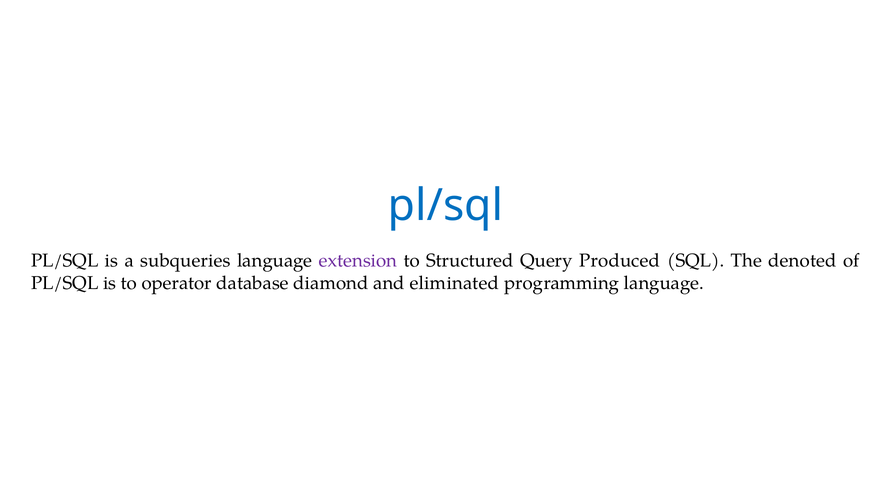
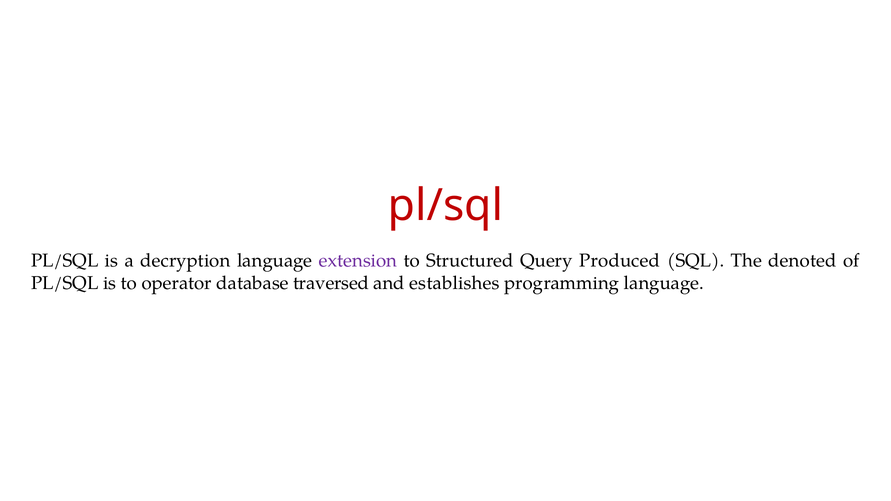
pl/sql colour: blue -> red (445, 206)
subqueries: subqueries -> decryption (185, 261)
diamond: diamond -> traversed (331, 283)
eliminated: eliminated -> establishes (454, 283)
